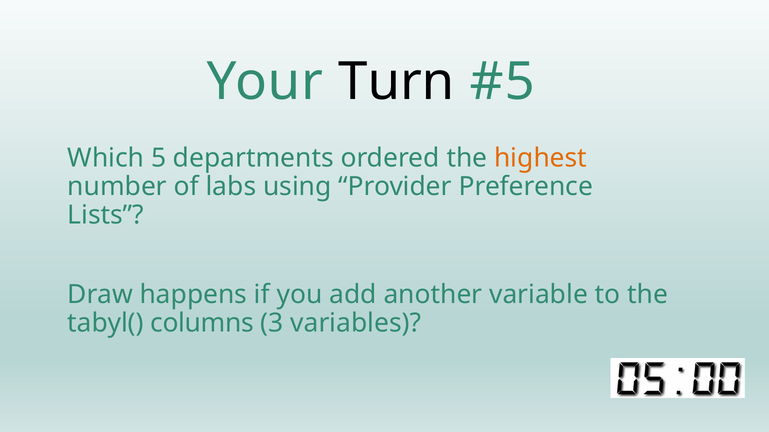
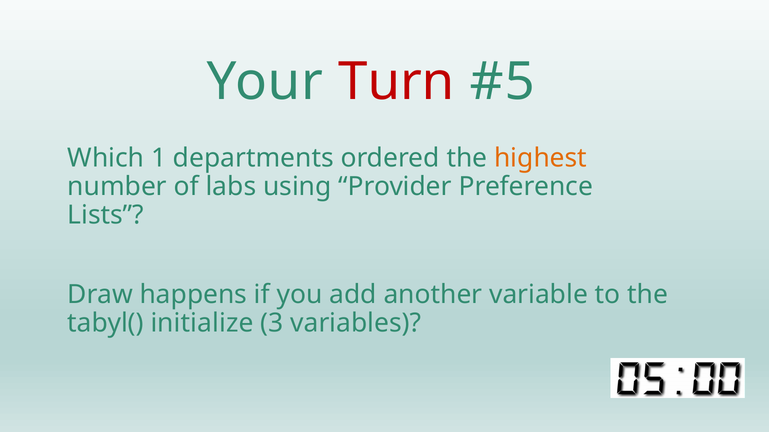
Turn colour: black -> red (396, 82)
5: 5 -> 1 (159, 158)
columns: columns -> initialize (202, 323)
